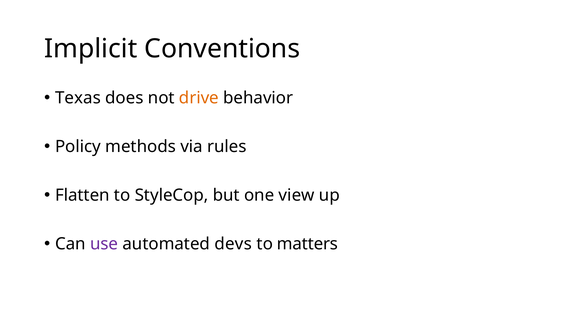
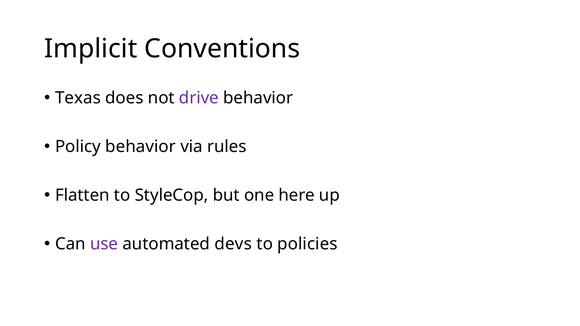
drive colour: orange -> purple (199, 98)
Policy methods: methods -> behavior (141, 147)
view: view -> here (297, 195)
matters: matters -> policies (307, 244)
